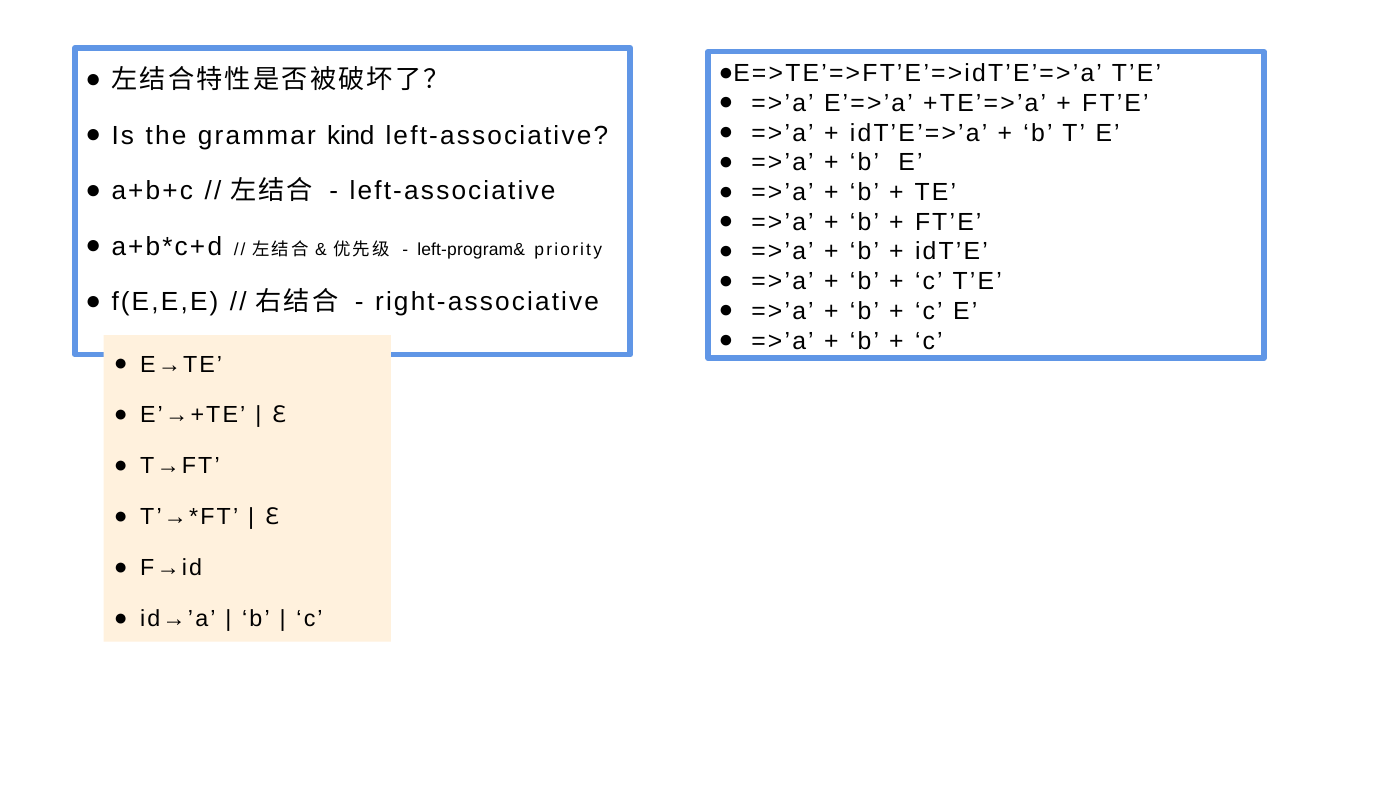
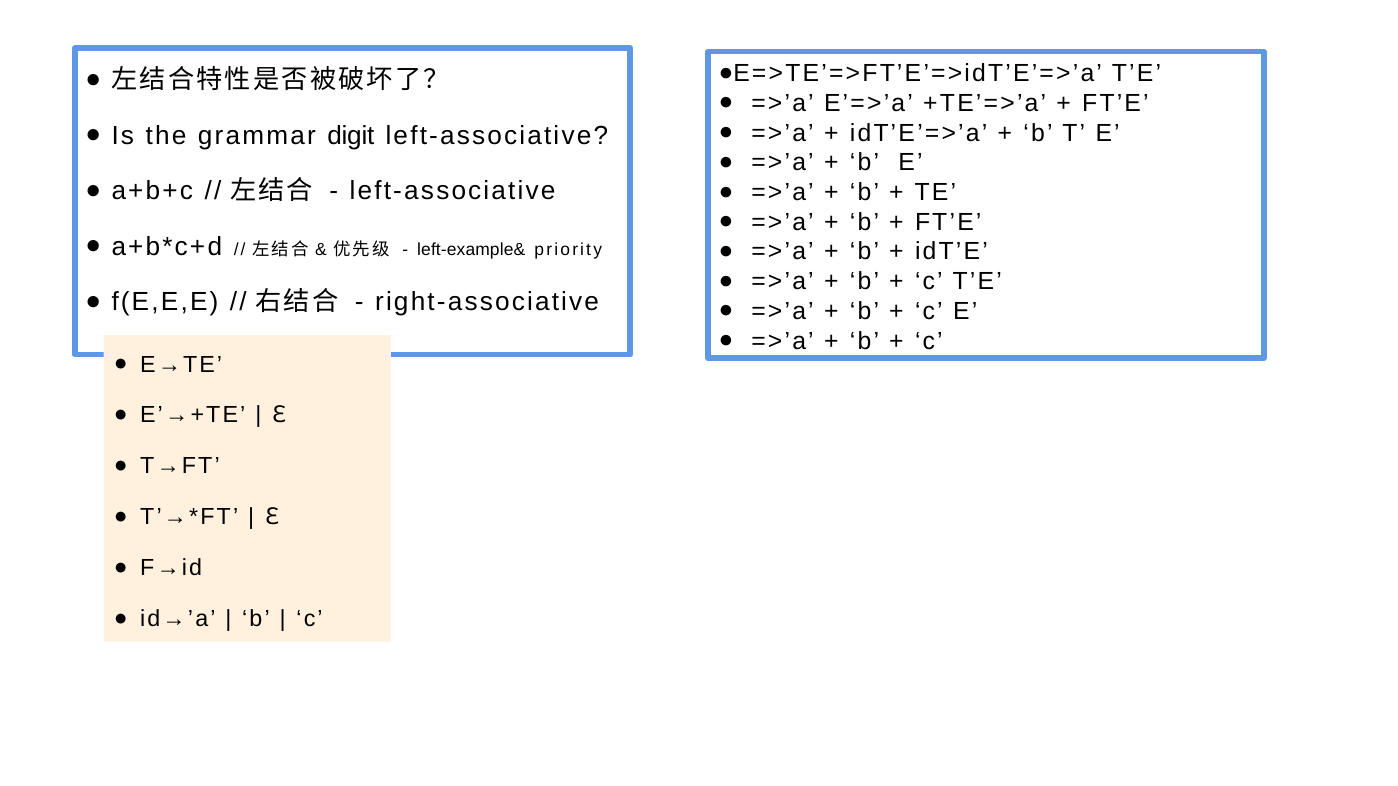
kind: kind -> digit (351, 136)
left-program&: left-program& -> left-example& (471, 250)
